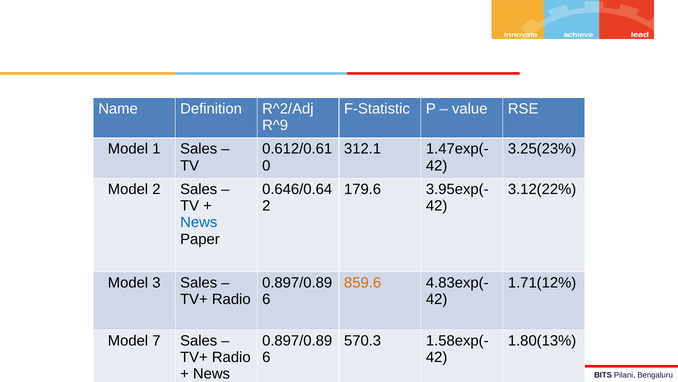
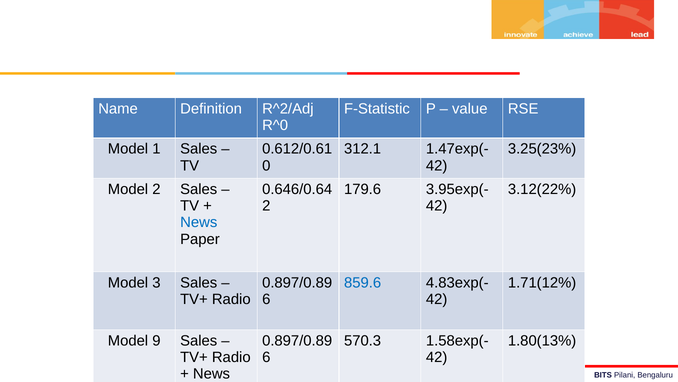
R^9: R^9 -> R^0 (275, 125)
859.6 colour: orange -> blue (363, 282)
7: 7 -> 9 (156, 340)
